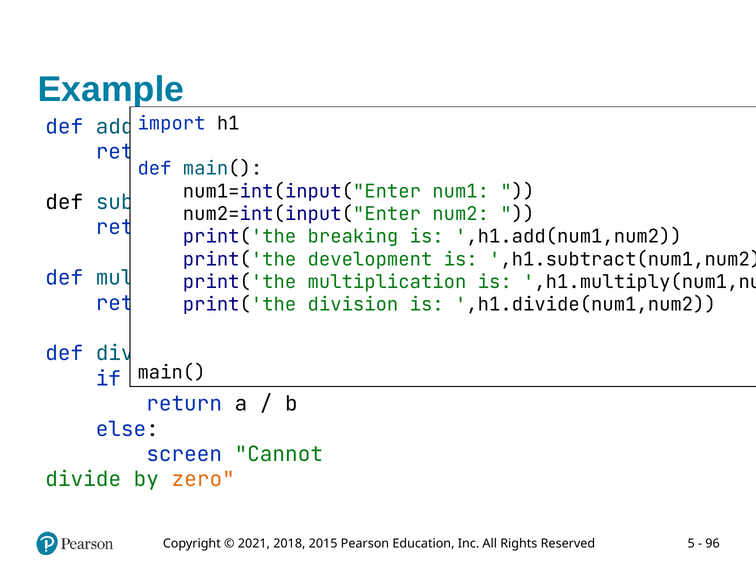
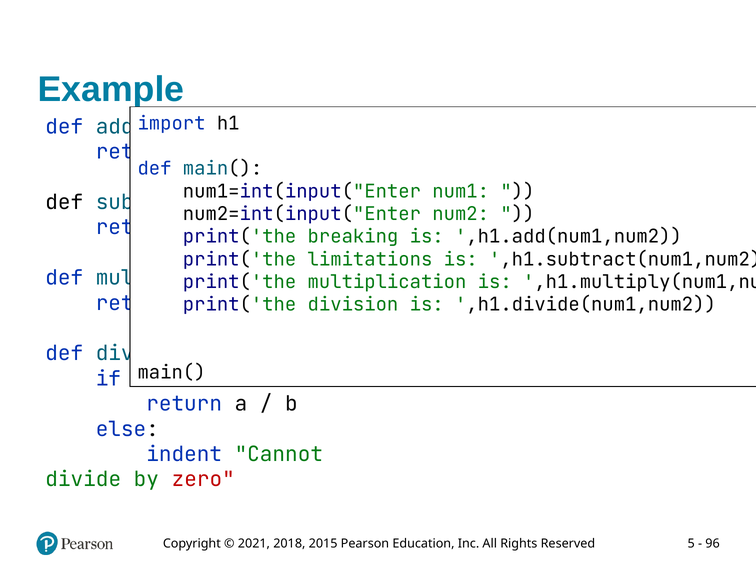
development: development -> limitations (370, 259)
screen: screen -> indent (184, 454)
zero colour: orange -> red (203, 480)
